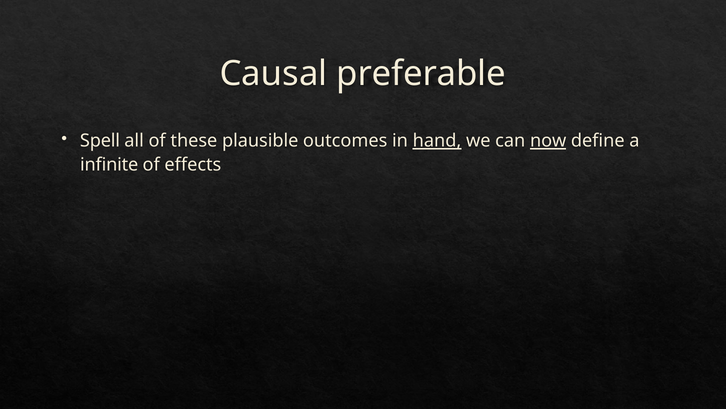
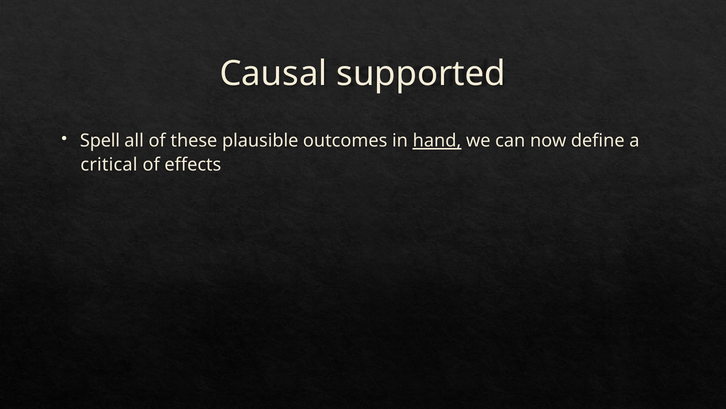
preferable: preferable -> supported (421, 74)
now underline: present -> none (548, 141)
infinite: infinite -> critical (109, 165)
